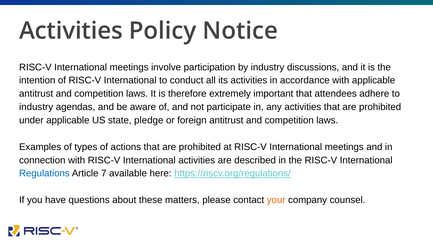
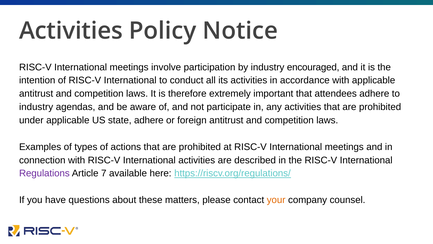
discussions: discussions -> encouraged (313, 67)
state pledge: pledge -> adhere (149, 120)
Regulations colour: blue -> purple (44, 173)
